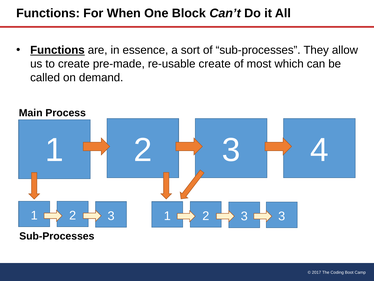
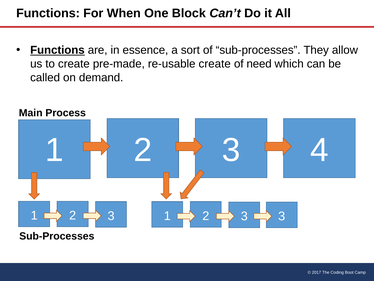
most: most -> need (259, 64)
